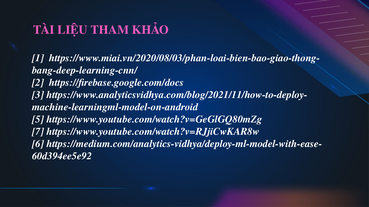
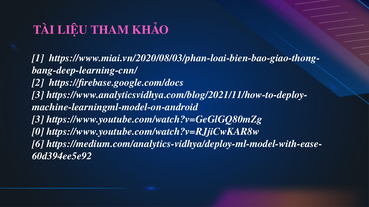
5: 5 -> 3 (38, 120)
7: 7 -> 0 (38, 132)
